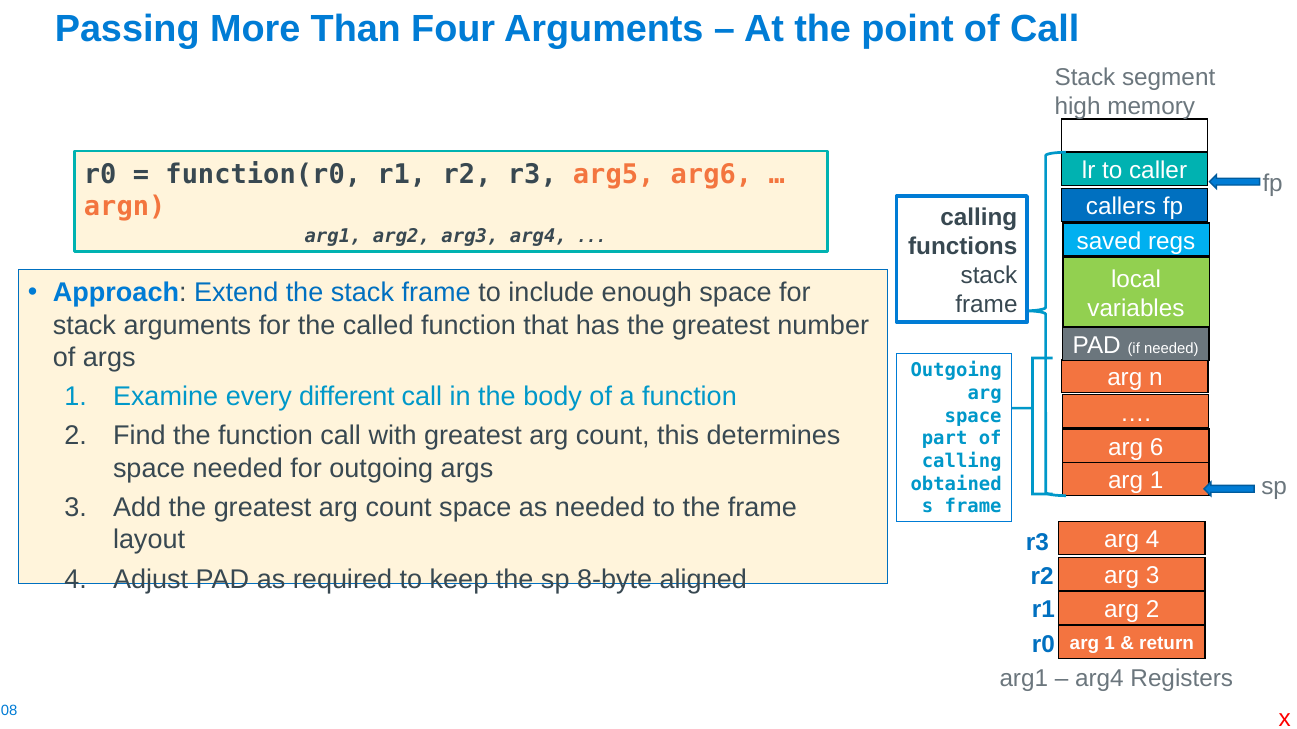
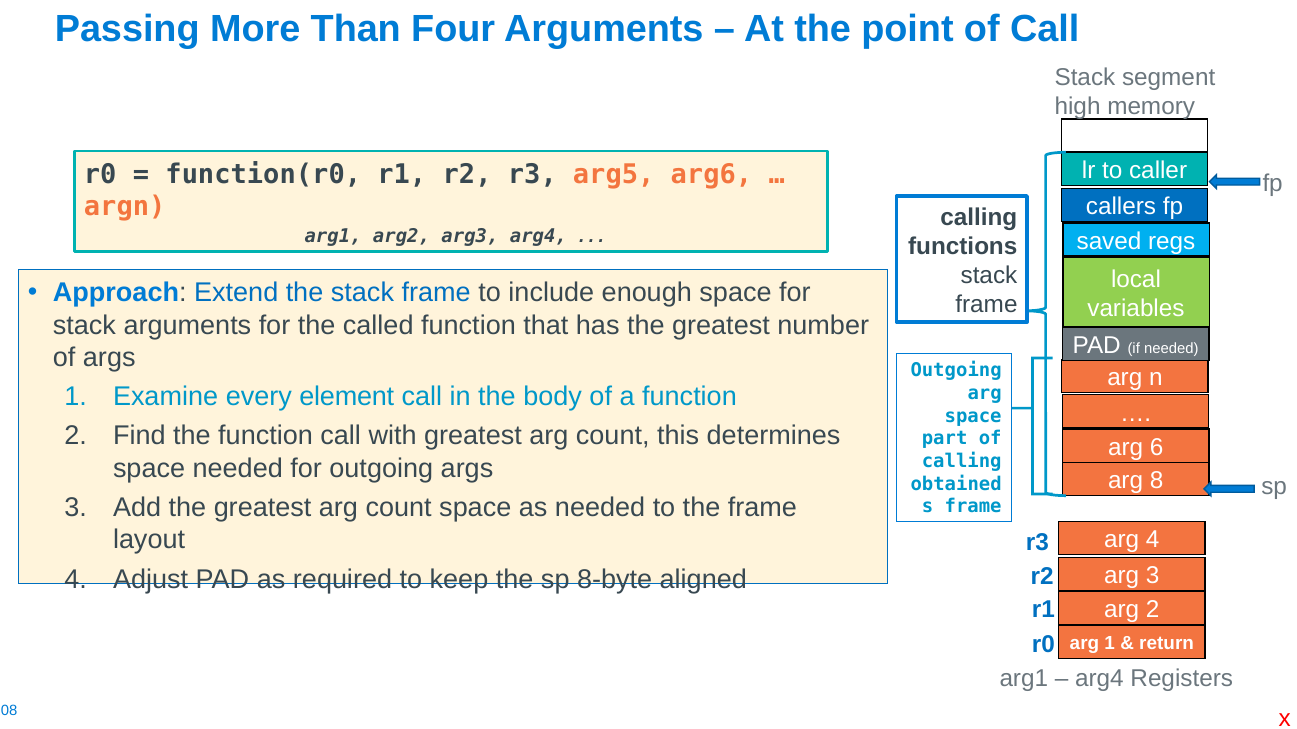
different: different -> element (347, 397)
1: 1 -> 8 (1157, 481)
